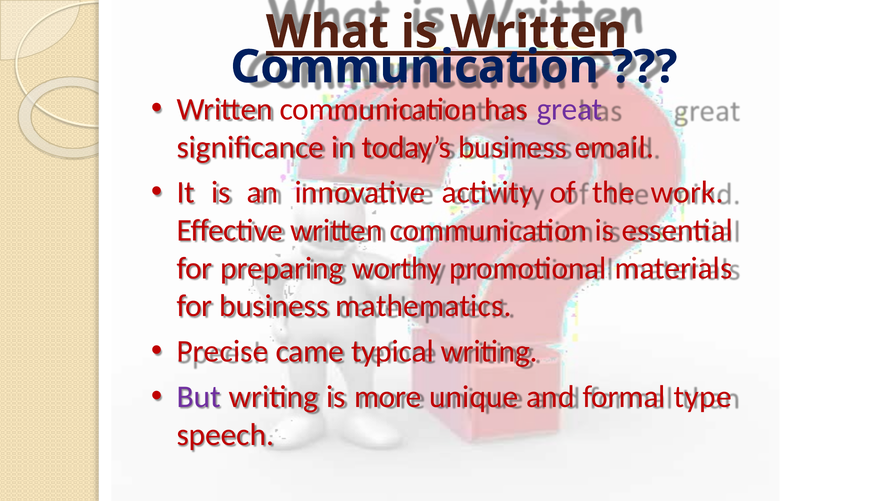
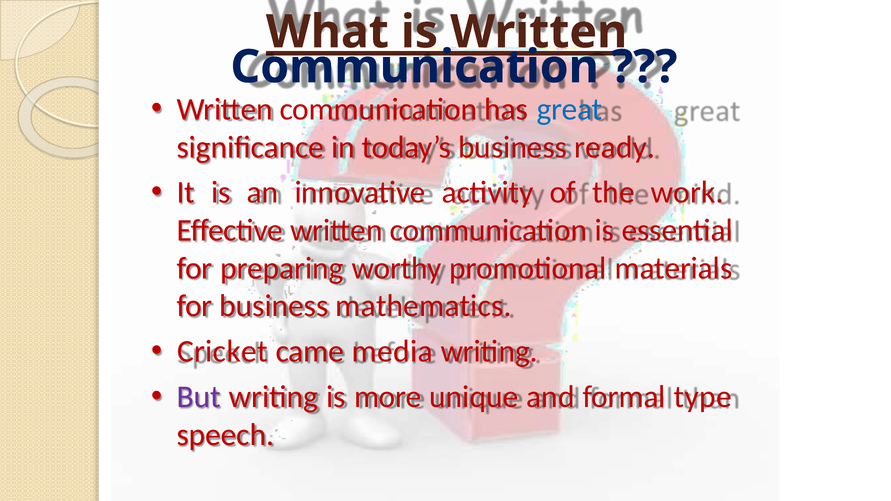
great colour: purple -> blue (570, 109)
email: email -> ready (615, 147)
Precise: Precise -> Cricket (222, 352)
typical: typical -> media (392, 352)
